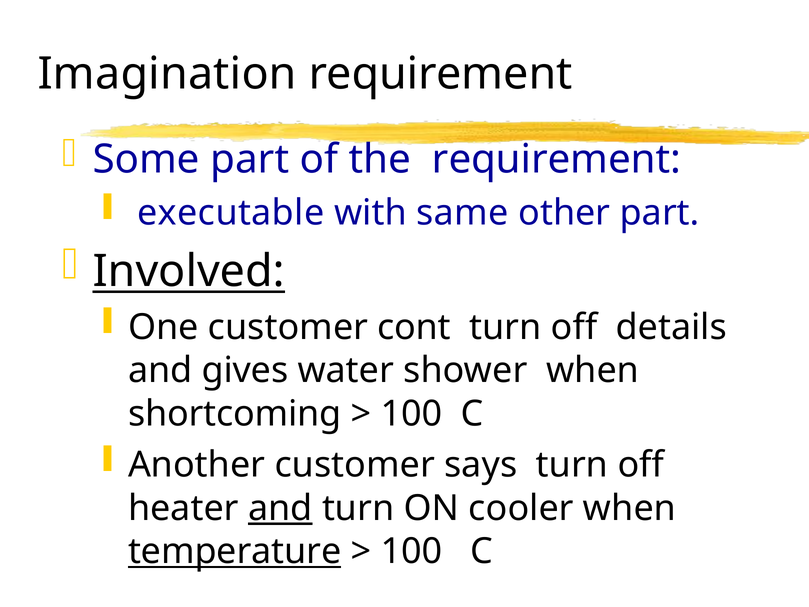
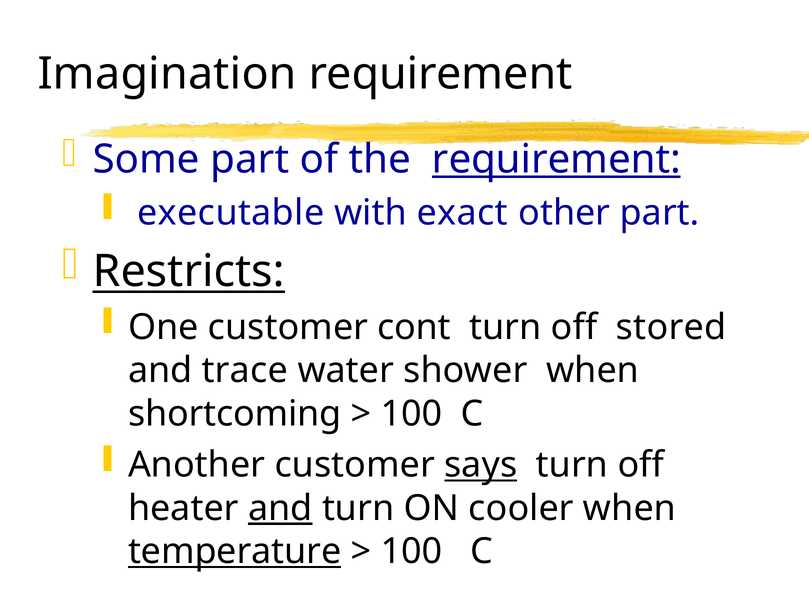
requirement underline: none -> present (556, 159)
same: same -> exact (462, 213)
Involved: Involved -> Restricts (189, 271)
details: details -> stored (671, 327)
gives: gives -> trace (245, 370)
says underline: none -> present (481, 465)
